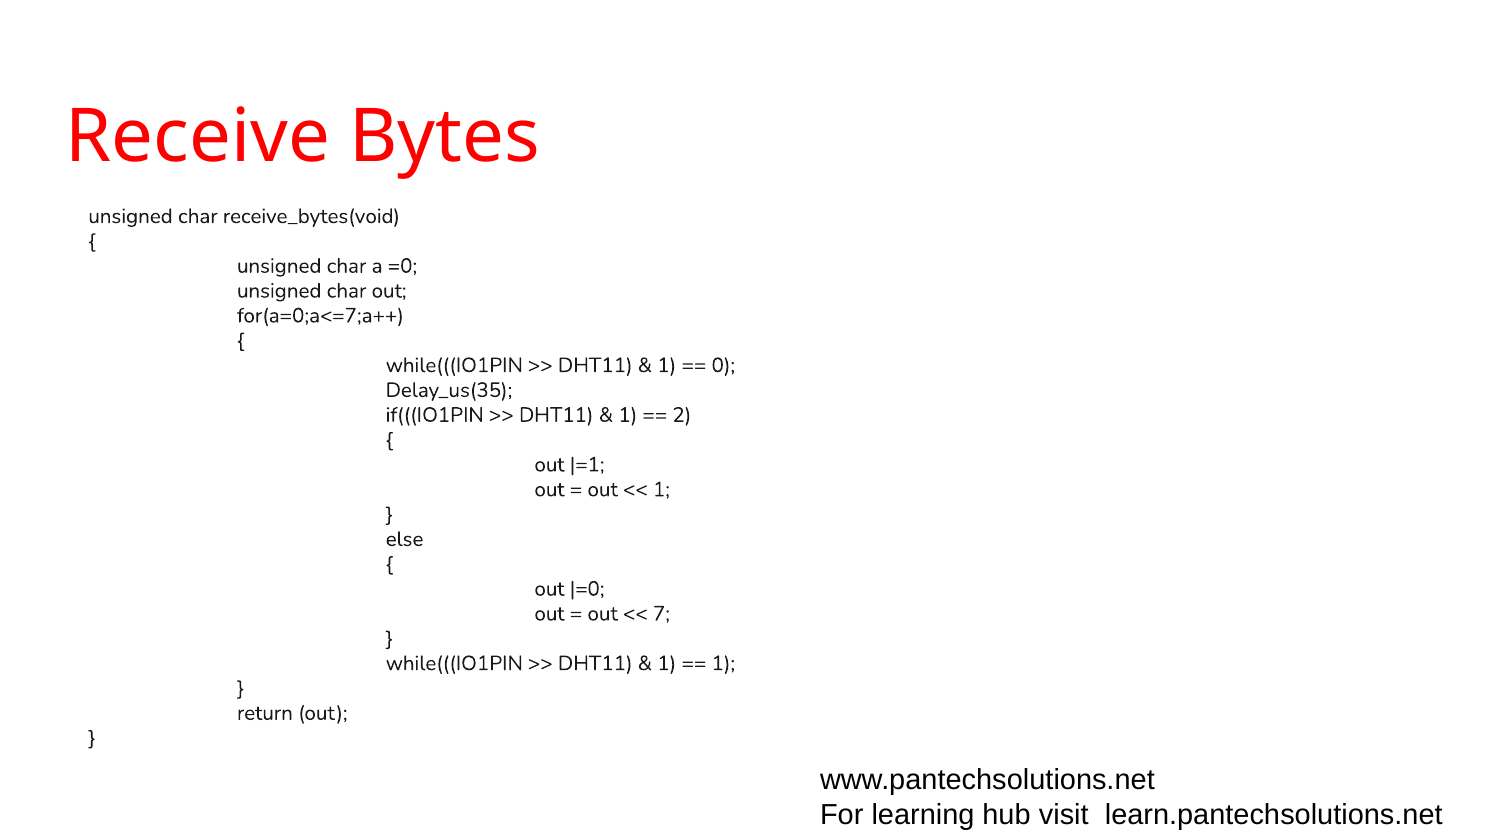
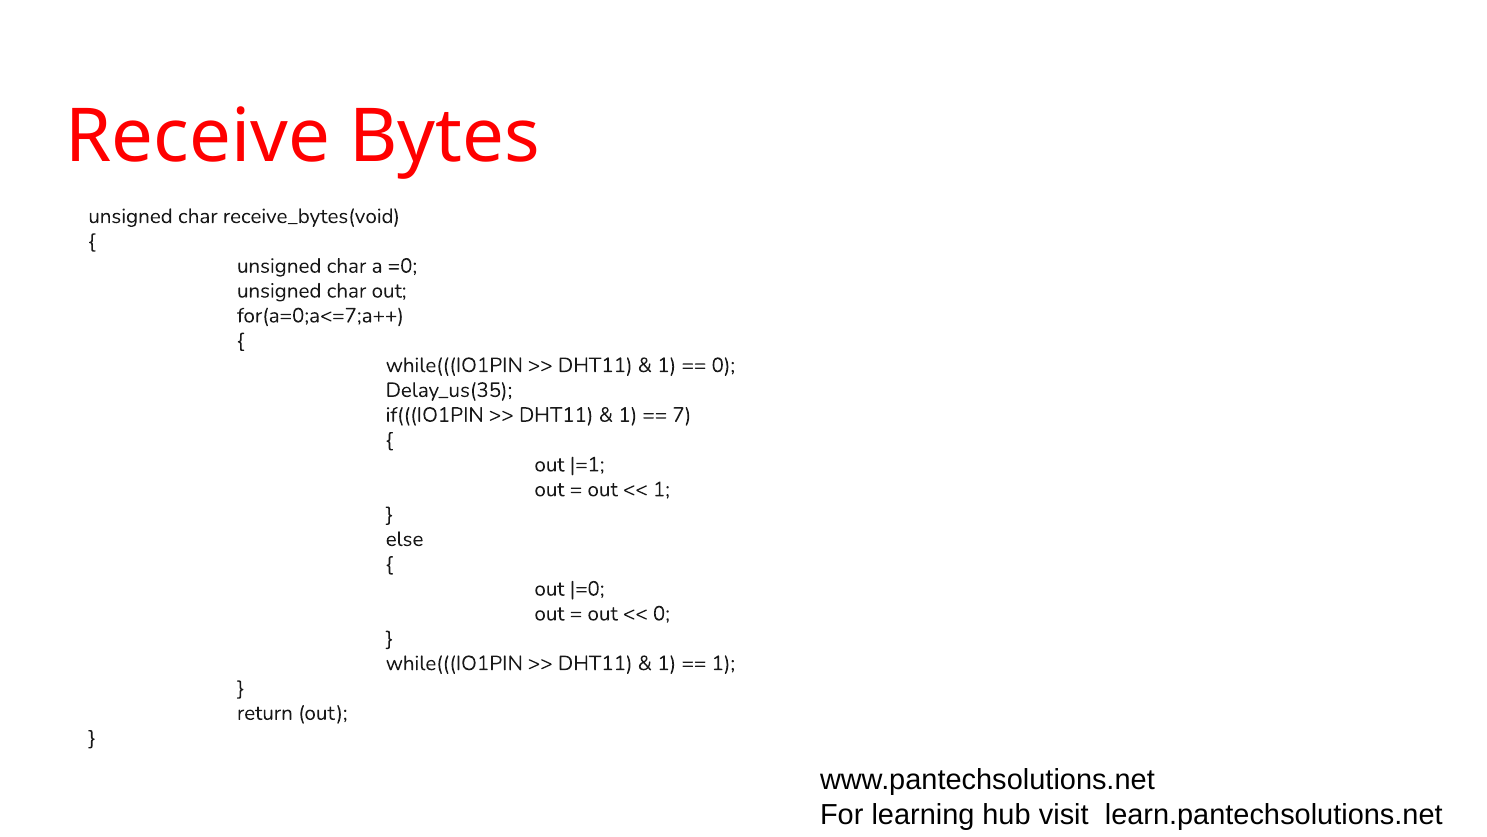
2: 2 -> 7 (682, 415)
7: 7 -> 0 (661, 613)
